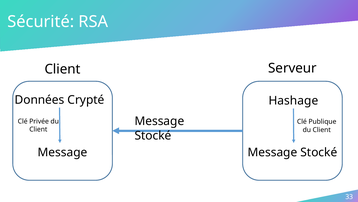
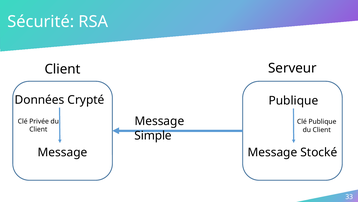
Hashage: Hashage -> Publique (293, 100)
Stocké: Stocké -> Simple (153, 135)
